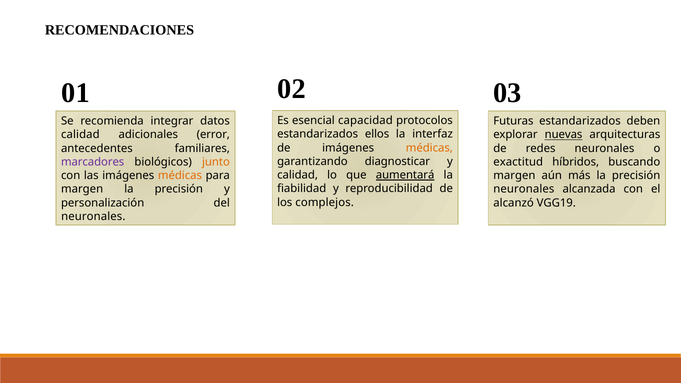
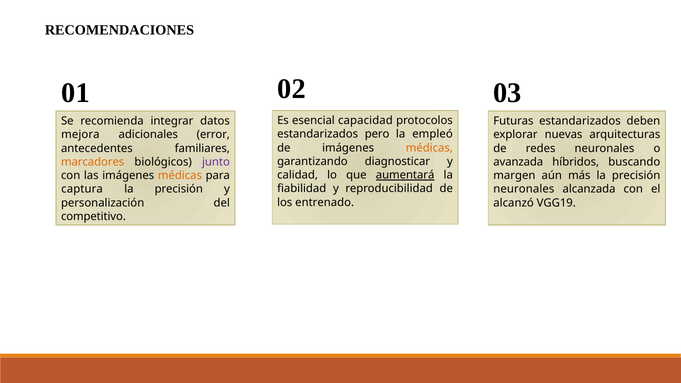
ellos: ellos -> pero (377, 134)
interfaz: interfaz -> empleó (433, 134)
calidad: calidad -> mejora (80, 135)
nuevas underline: present -> none (564, 135)
marcadores colour: purple -> orange (93, 162)
junto colour: orange -> purple (216, 162)
exactitud: exactitud -> avanzada (518, 162)
margen: margen -> captura (82, 189)
complejos: complejos -> entrenado (325, 202)
neuronales: neuronales -> competitivo (93, 216)
